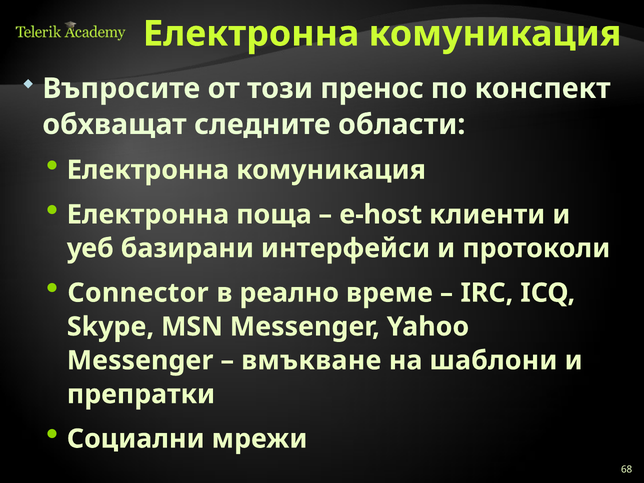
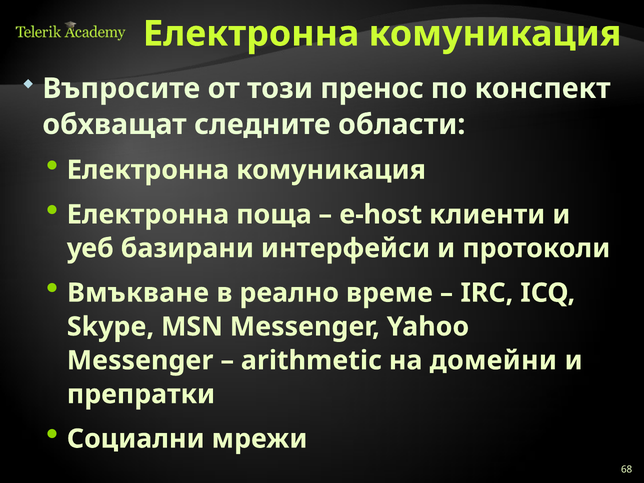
Connector: Connector -> Вмъкване (138, 293)
вмъкване: вмъкване -> arithmetic (311, 360)
шаблони: шаблони -> домейни (493, 360)
